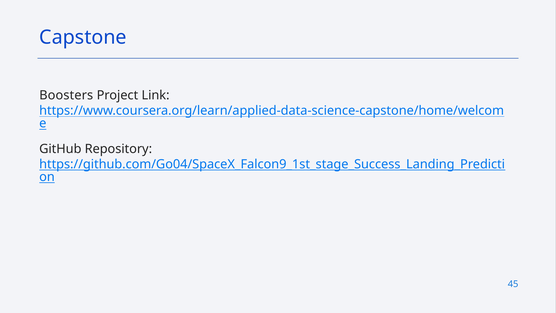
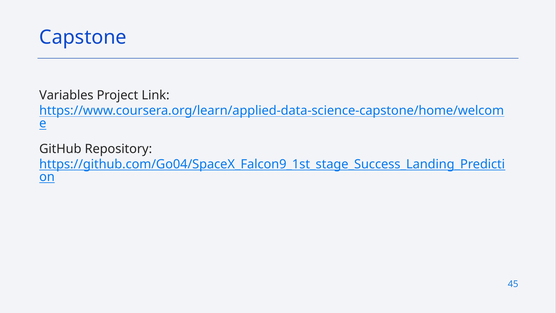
Boosters: Boosters -> Variables (66, 95)
